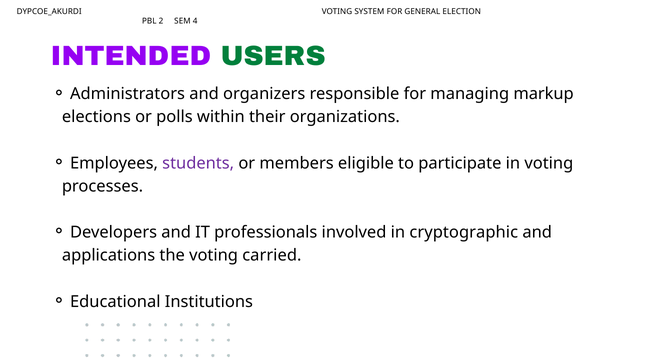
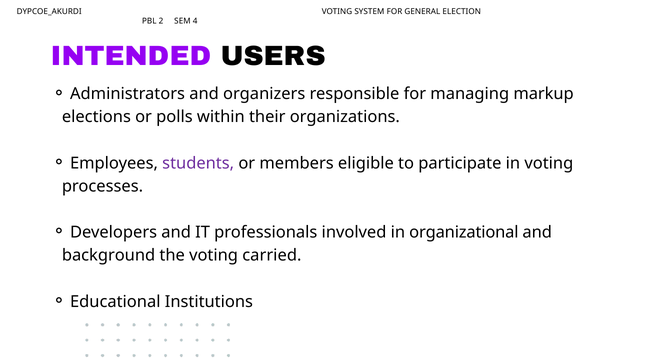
USERS colour: green -> black (273, 56)
cryptographic: cryptographic -> organizational (464, 232)
applications: applications -> background (109, 255)
